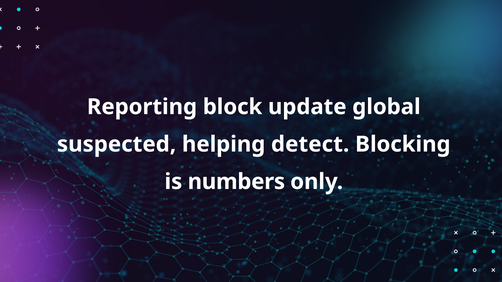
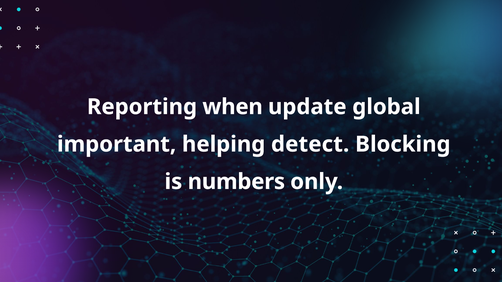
block: block -> when (233, 107)
suspected: suspected -> important (117, 144)
